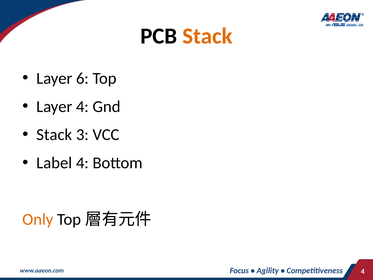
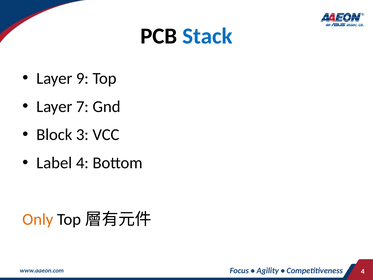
Stack colour: orange -> blue (208, 36)
6: 6 -> 9 (82, 78)
Layer 4: 4 -> 7 (82, 106)
Stack: Stack -> Block (54, 135)
